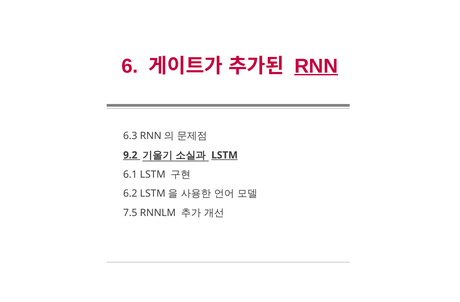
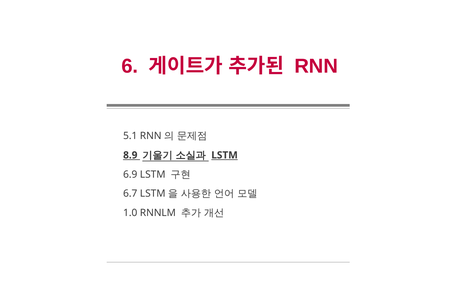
RNN underline: present -> none (316, 66)
6.3: 6.3 -> 5.1 (130, 136)
9.2: 9.2 -> 8.9 (130, 155)
6.1: 6.1 -> 6.9 (130, 174)
6.2: 6.2 -> 6.7 (130, 194)
7.5: 7.5 -> 1.0 (130, 213)
